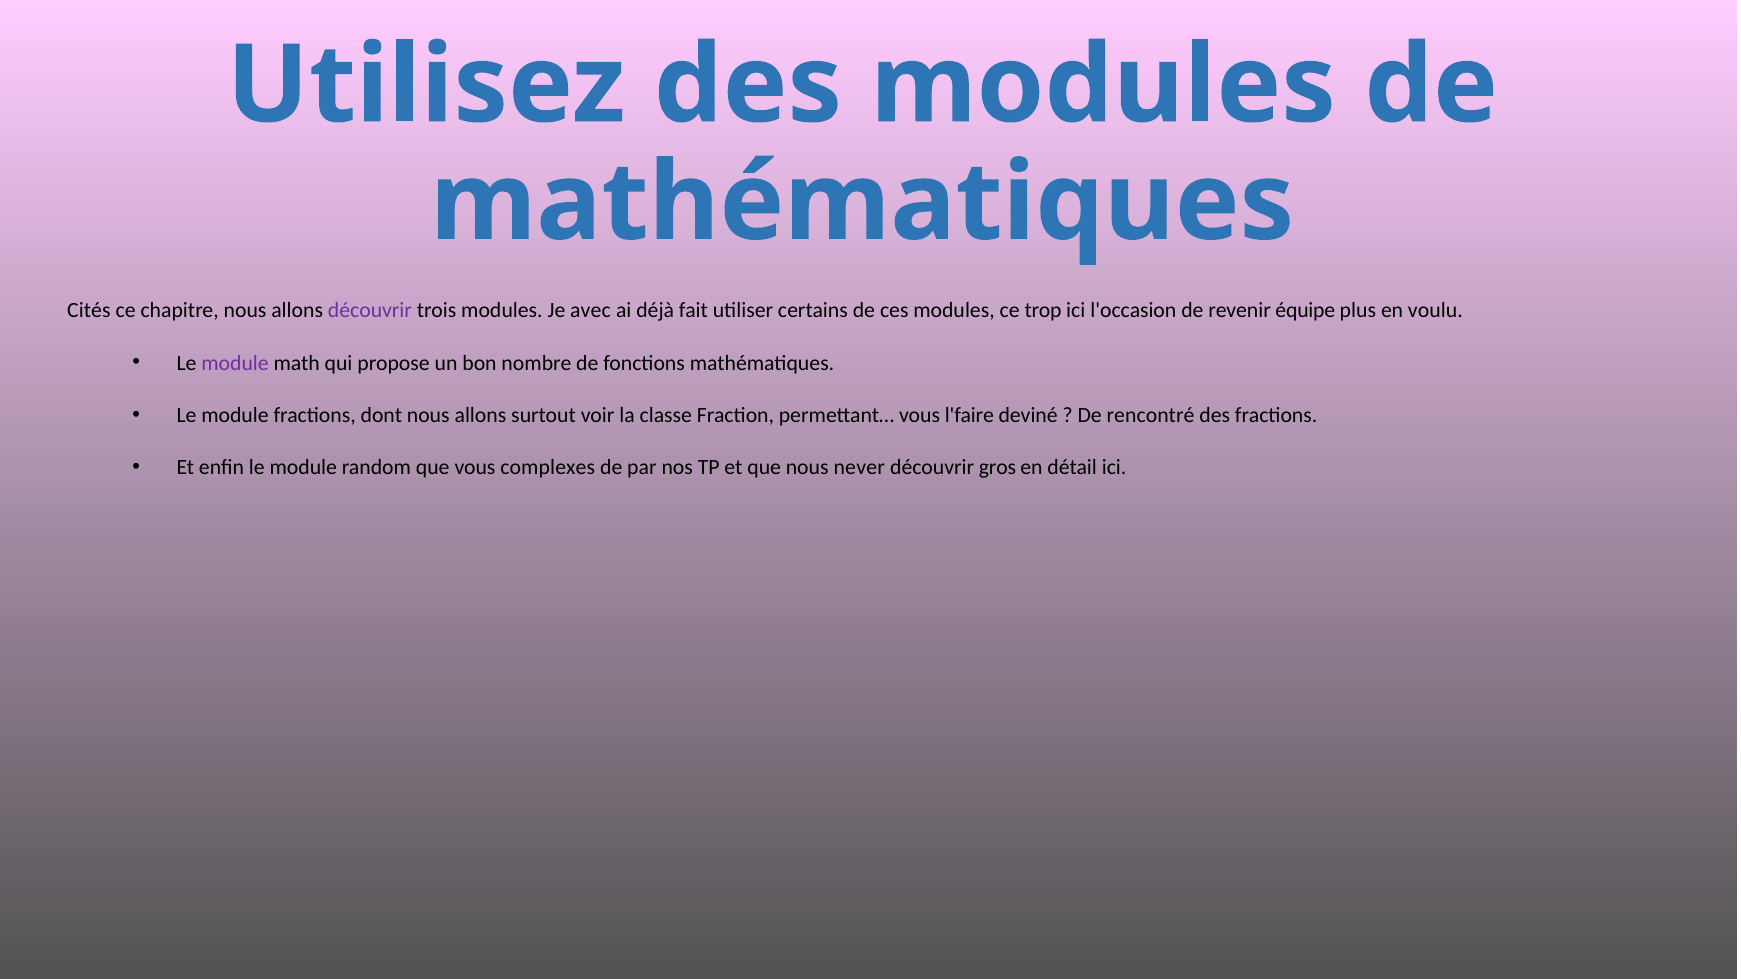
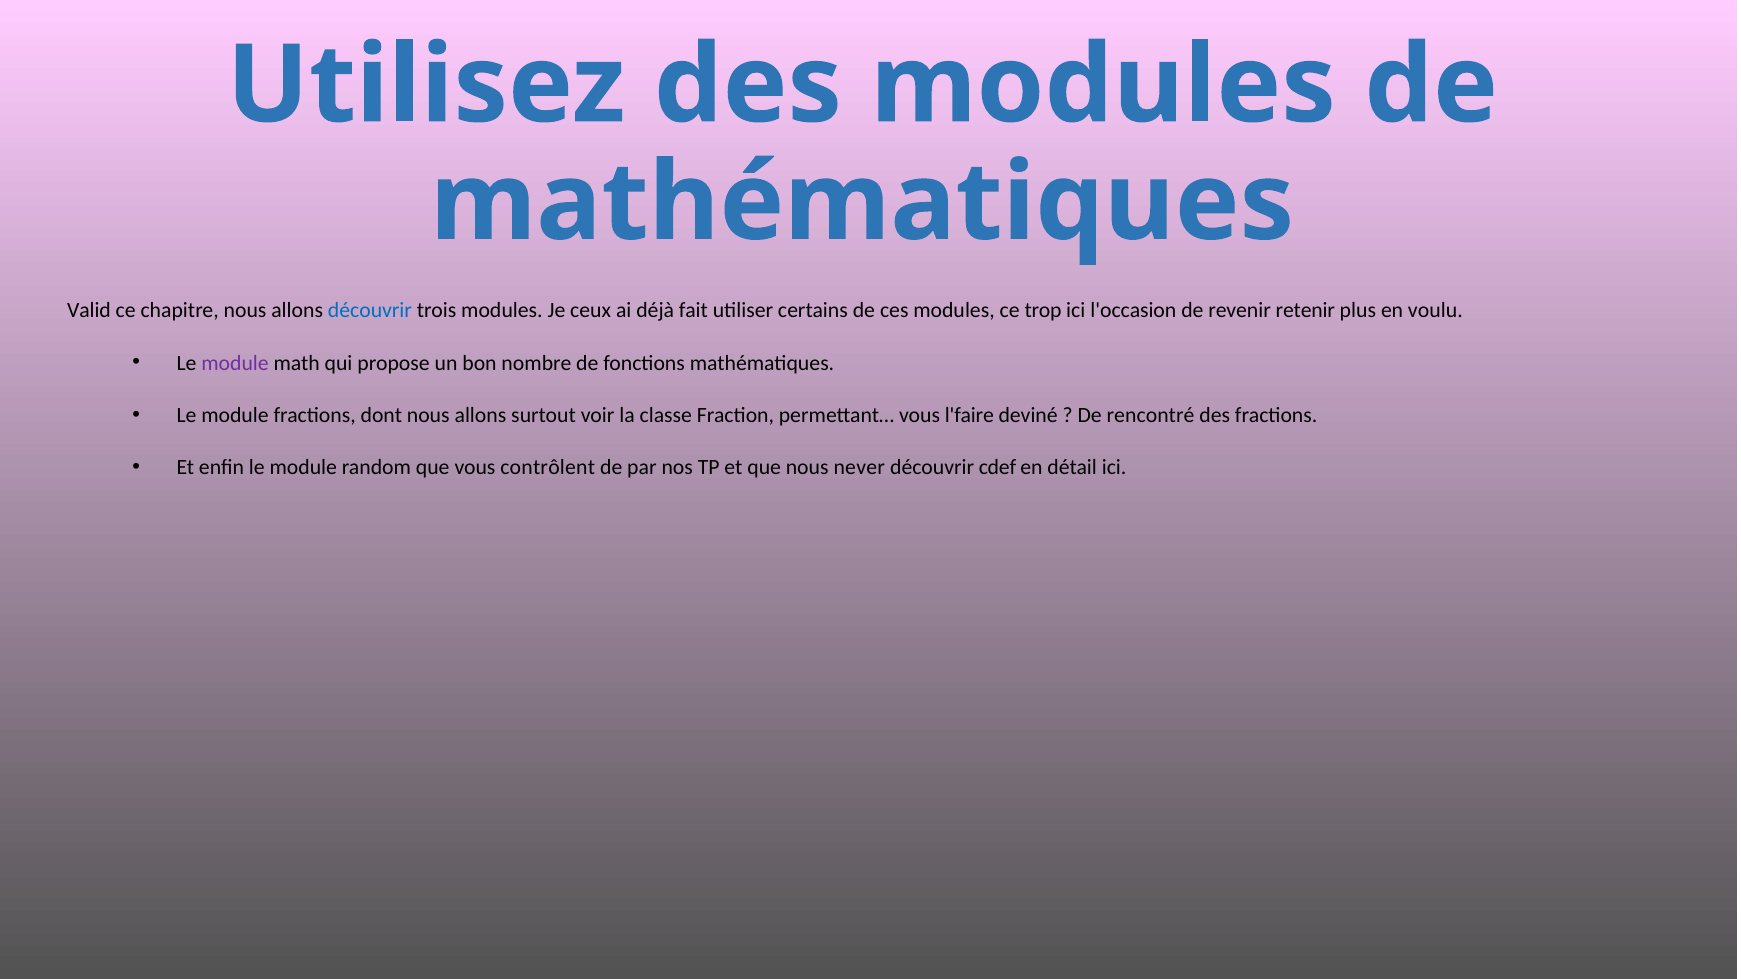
Cités: Cités -> Valid (89, 311)
découvrir colour: purple -> blue (370, 311)
avec: avec -> ceux (591, 311)
équipe: équipe -> retenir (1305, 311)
complexes: complexes -> contrôlent (548, 467)
gros: gros -> cdef (997, 467)
